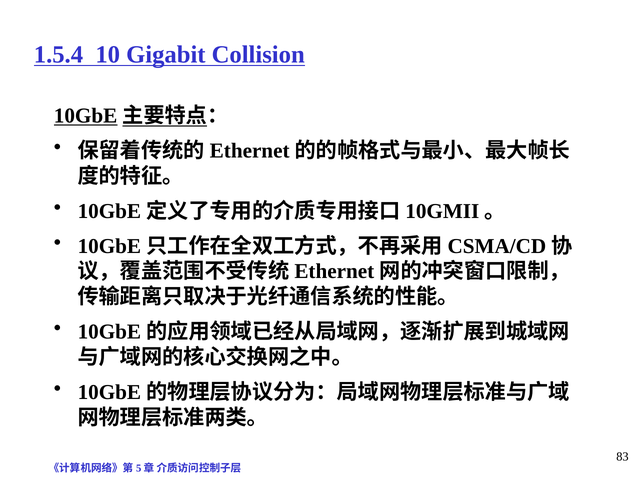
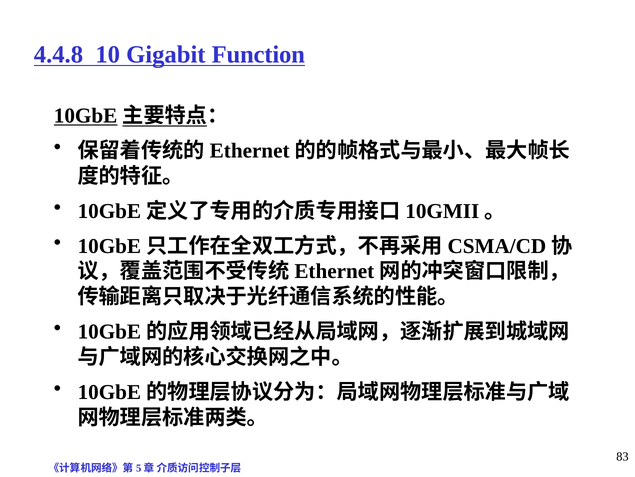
1.5.4: 1.5.4 -> 4.4.8 (58, 54)
Collision: Collision -> Function (258, 54)
